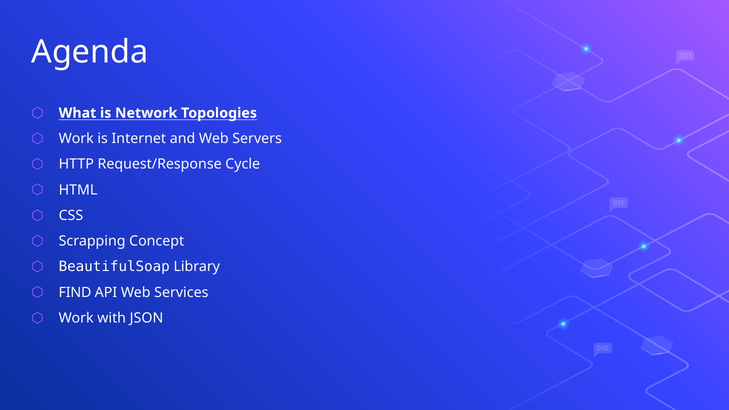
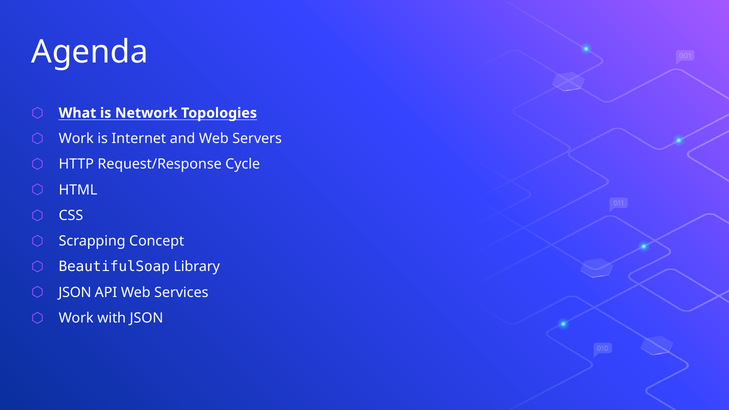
FIND: FIND -> JSON (75, 292)
